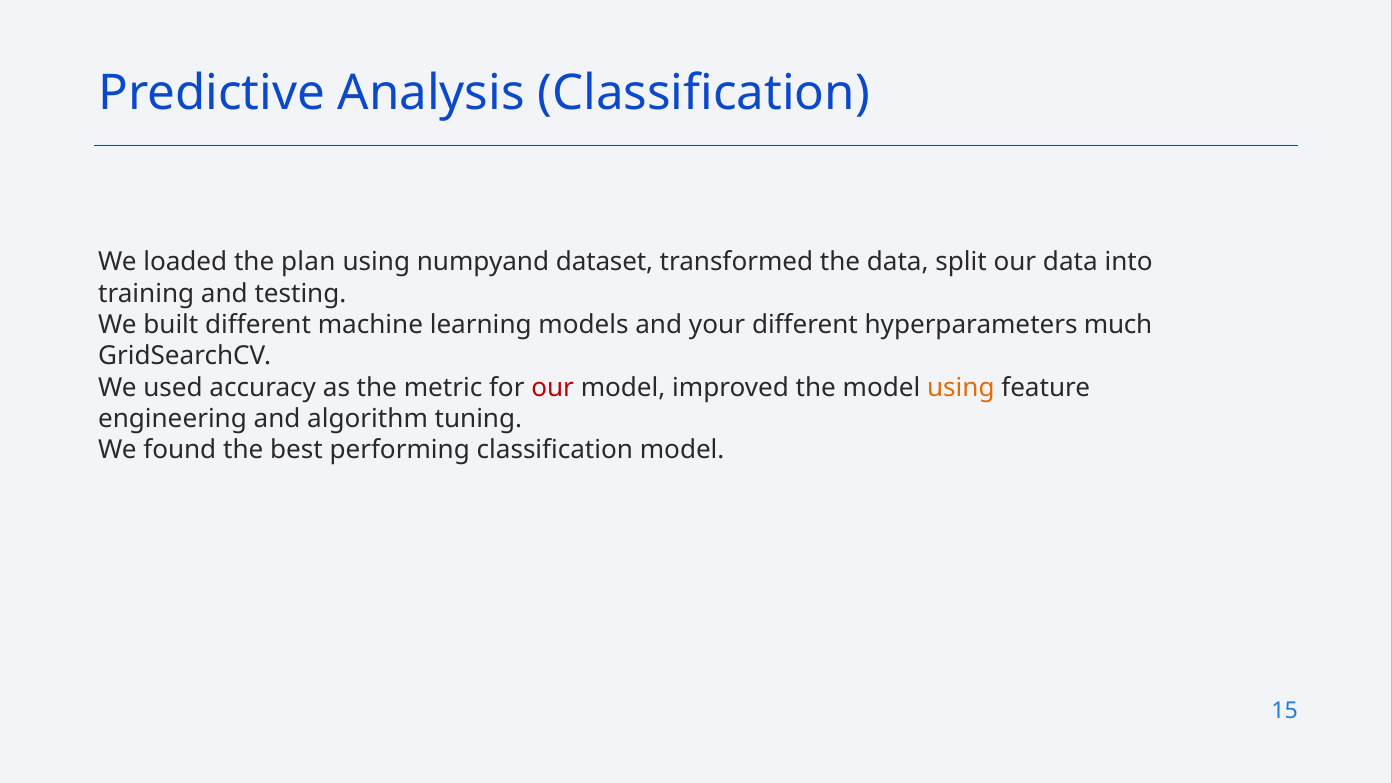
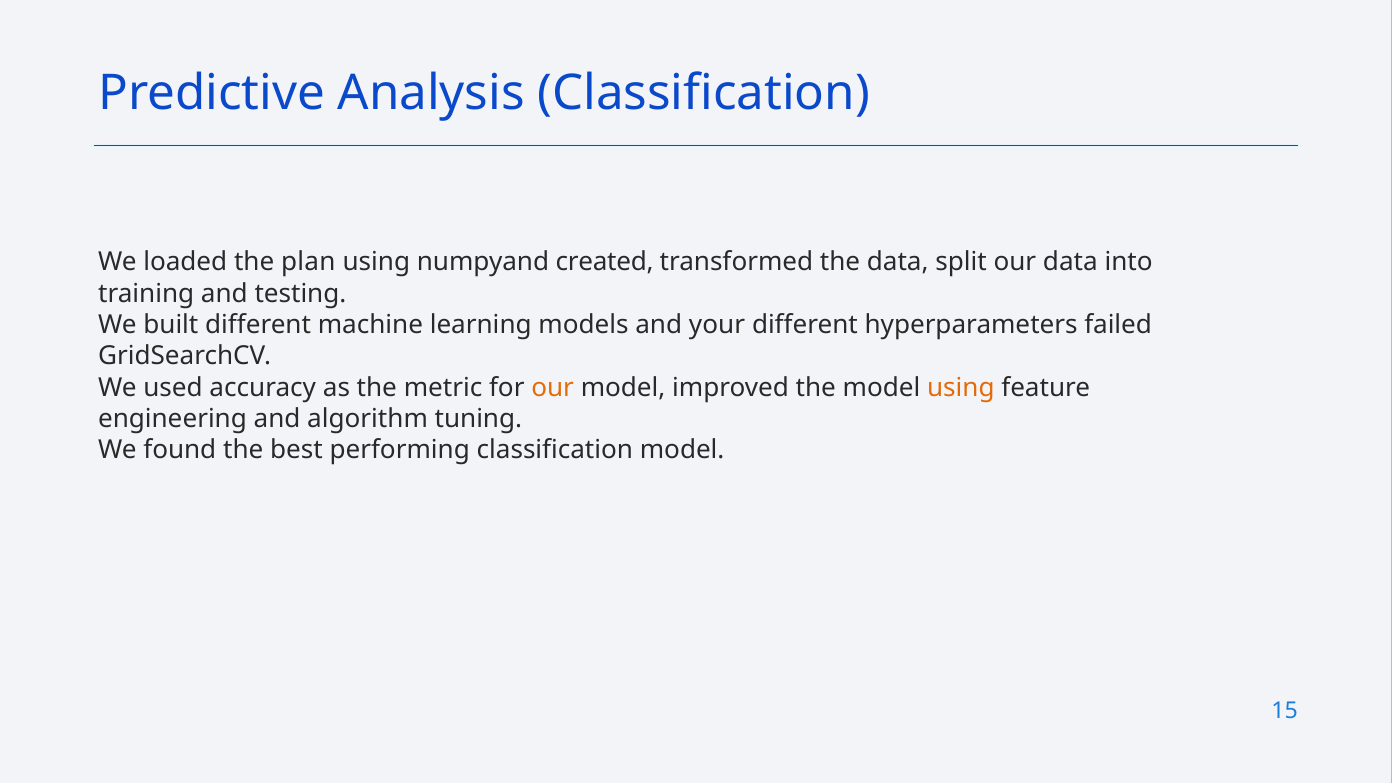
dataset: dataset -> created (605, 262)
much: much -> failed (1118, 325)
our colour: red -> orange (553, 388)
